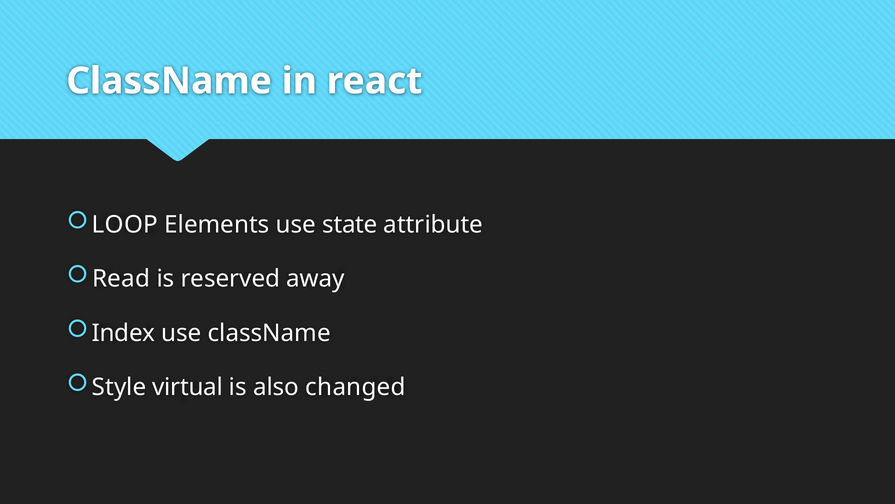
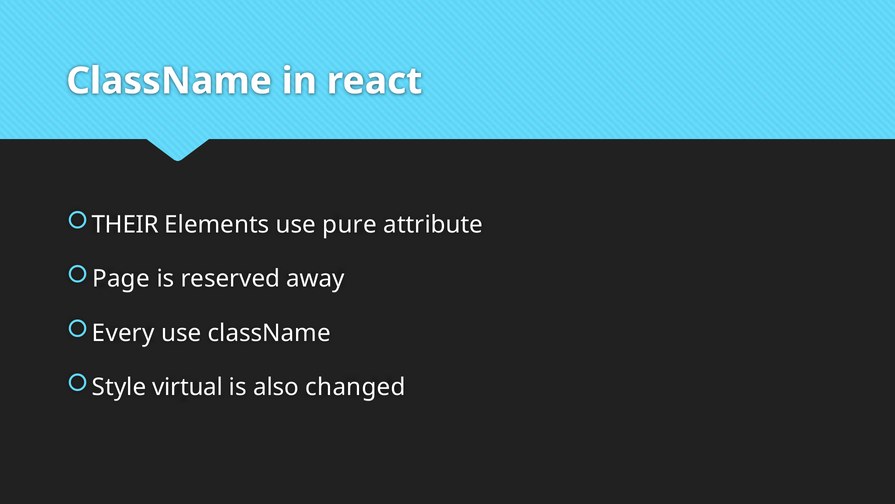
LOOP: LOOP -> THEIR (125, 224)
state: state -> pure (350, 224)
Read: Read -> Page (121, 278)
Index: Index -> Every (123, 333)
